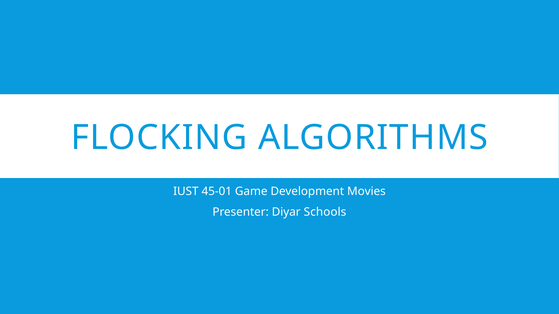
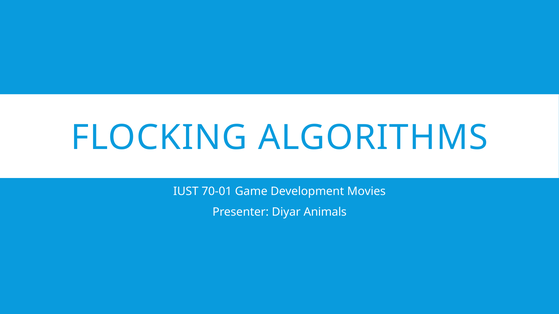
45-01: 45-01 -> 70-01 (217, 192)
Schools: Schools -> Animals (325, 212)
